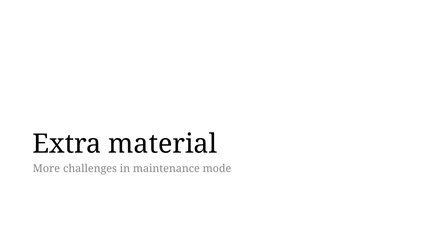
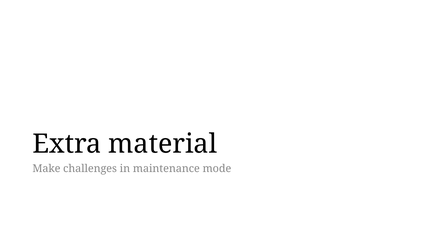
More: More -> Make (46, 169)
